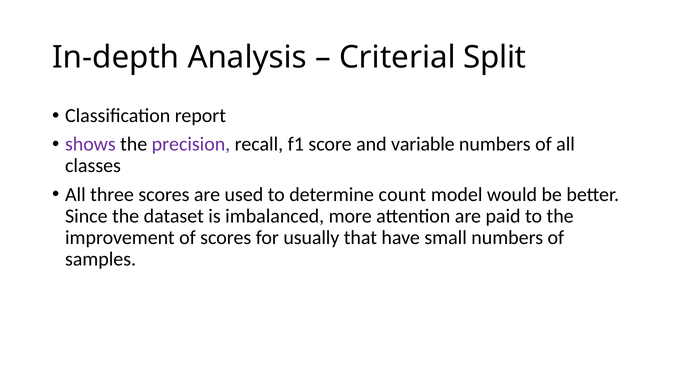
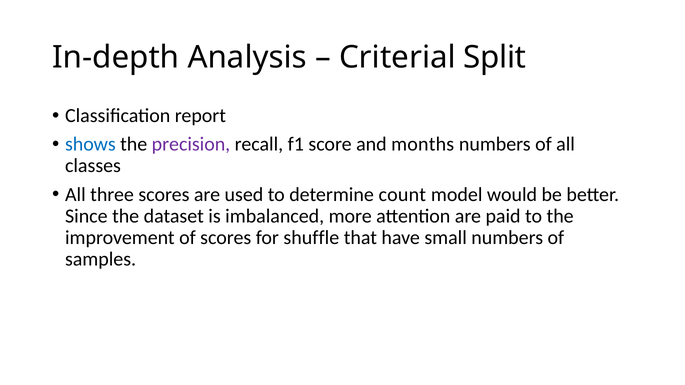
shows colour: purple -> blue (90, 144)
variable: variable -> months (423, 144)
usually: usually -> shuffle (311, 238)
